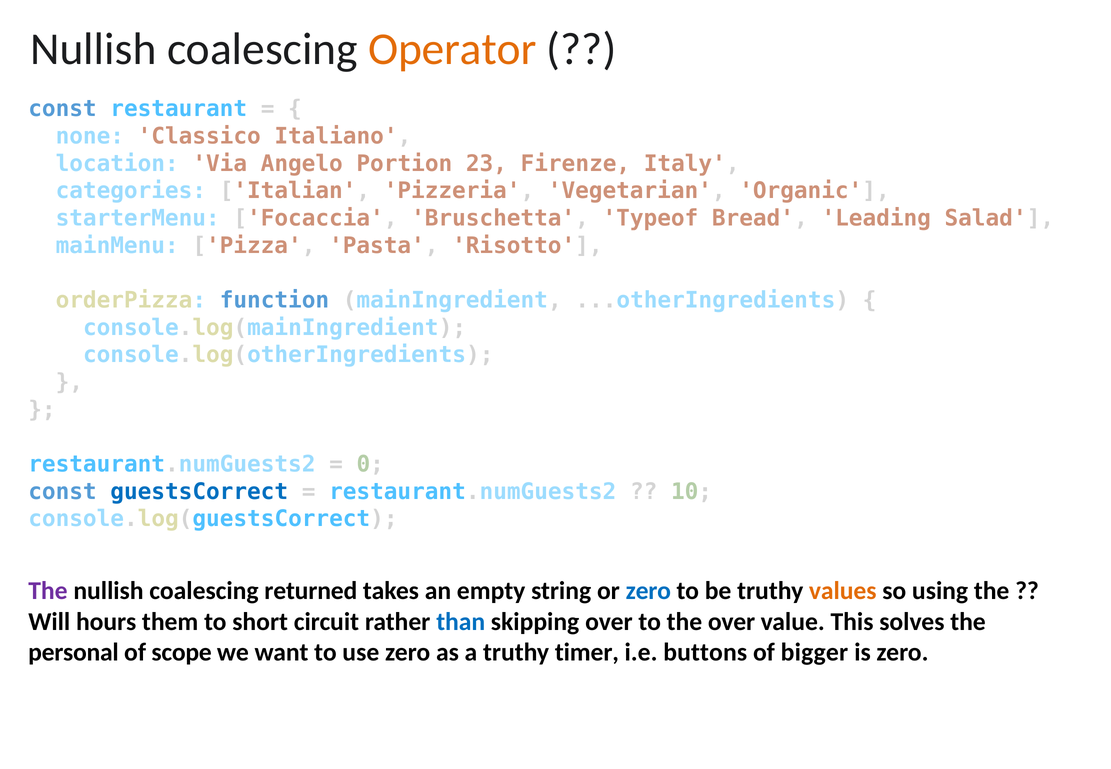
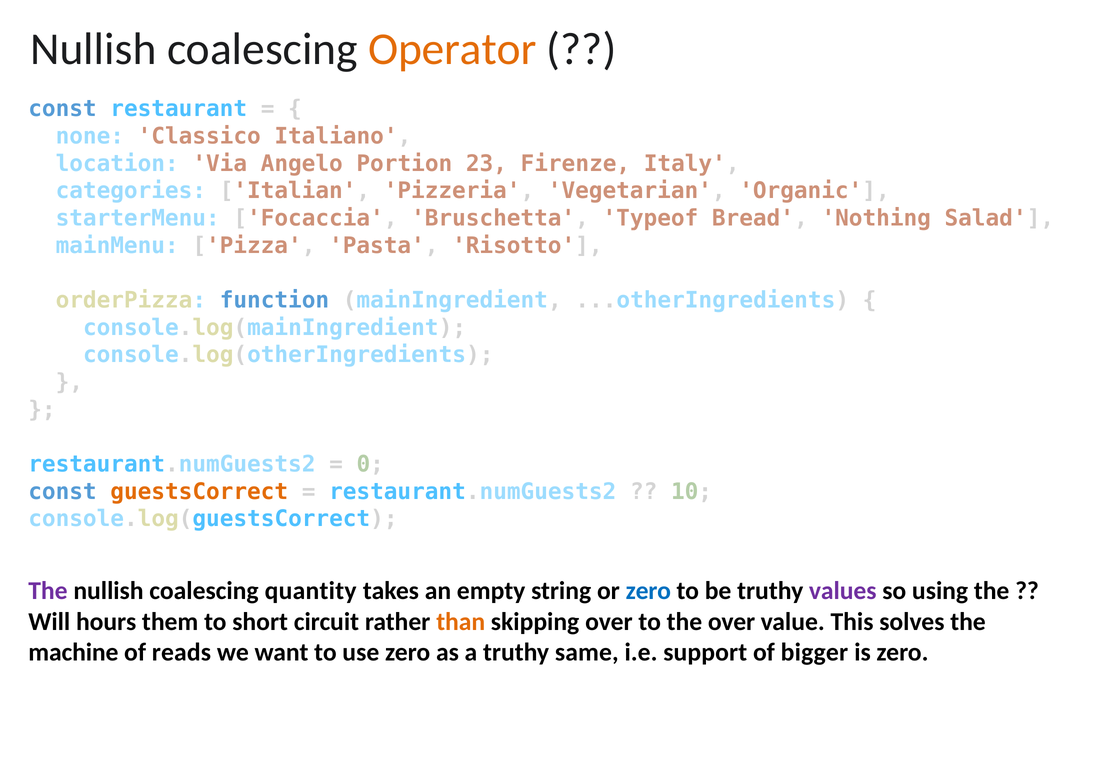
Leading: Leading -> Nothing (876, 218)
guestsCorrect colour: blue -> orange (199, 492)
returned: returned -> quantity (311, 591)
values colour: orange -> purple (843, 591)
than colour: blue -> orange (461, 622)
personal: personal -> machine (73, 653)
scope: scope -> reads (181, 653)
timer: timer -> same (587, 653)
buttons: buttons -> support (705, 653)
